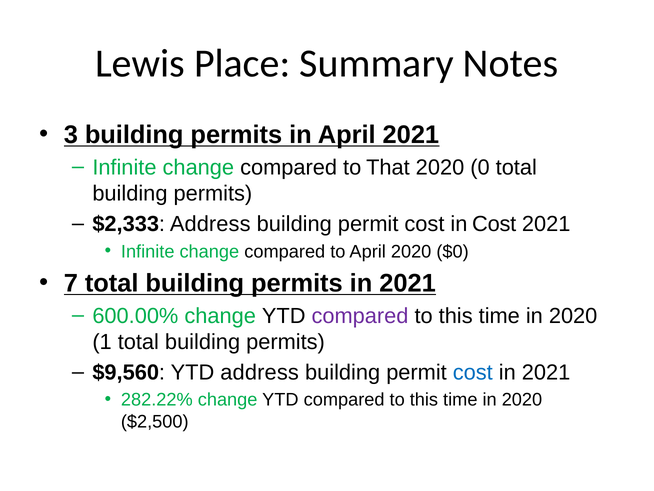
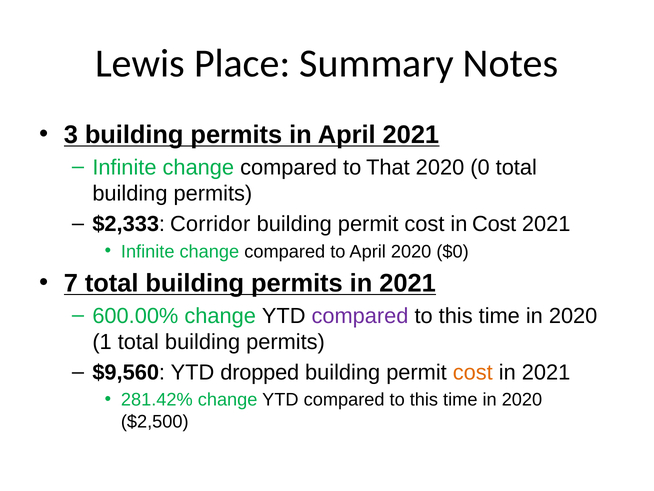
$2,333 Address: Address -> Corridor (210, 224)
YTD address: address -> dropped (260, 372)
cost colour: blue -> orange (473, 372)
282.22%: 282.22% -> 281.42% (157, 400)
